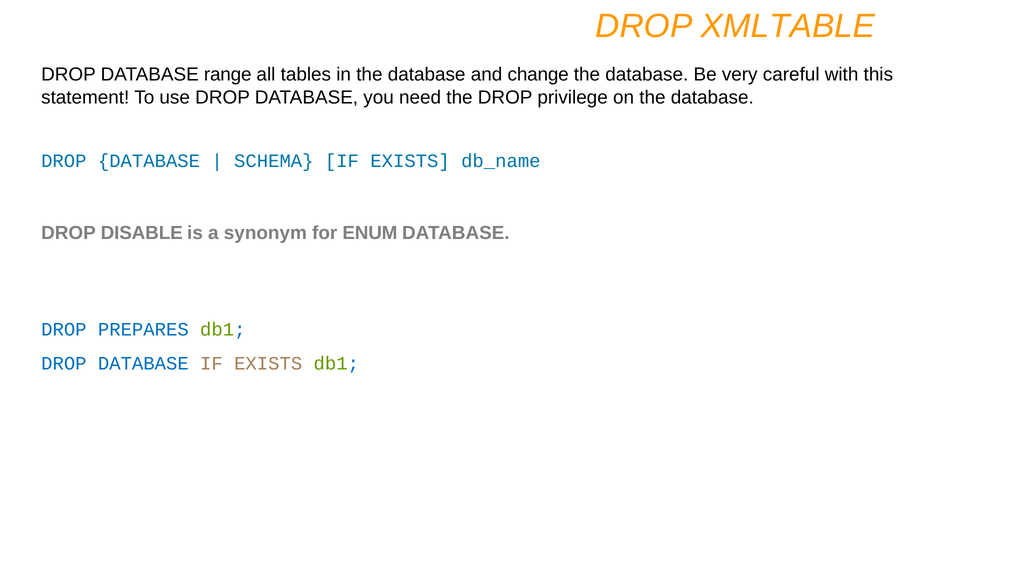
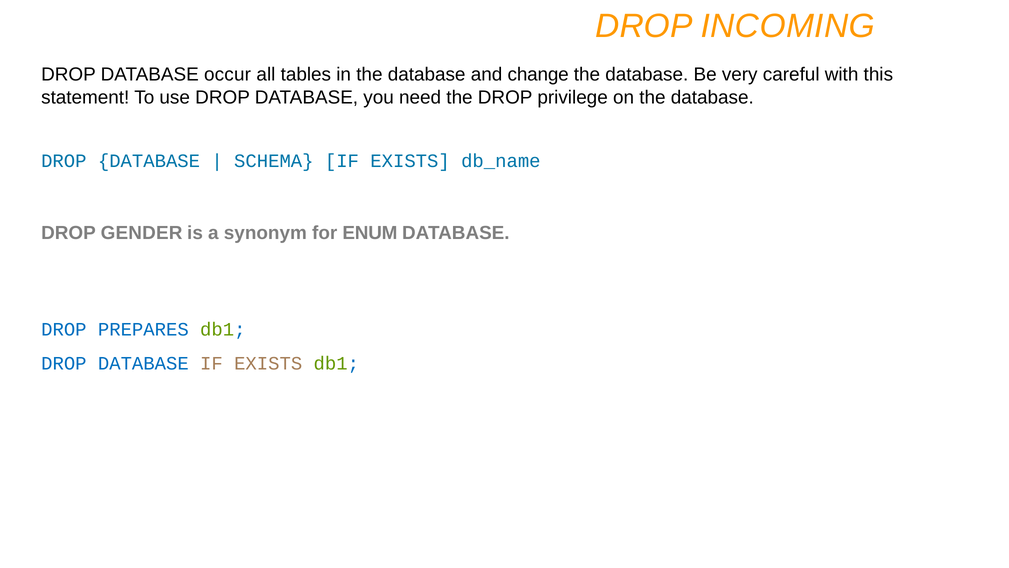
XMLTABLE: XMLTABLE -> INCOMING (788, 26)
range: range -> occur (228, 75)
DISABLE: DISABLE -> GENDER (142, 233)
